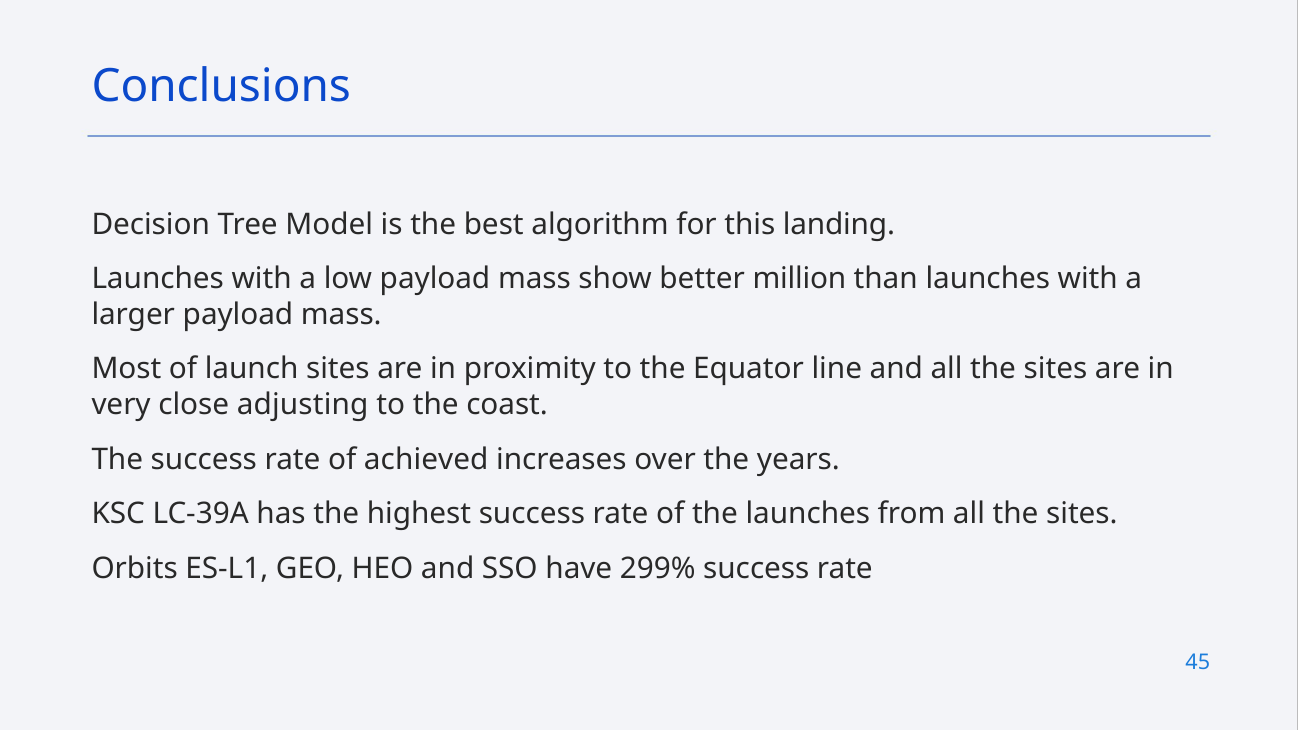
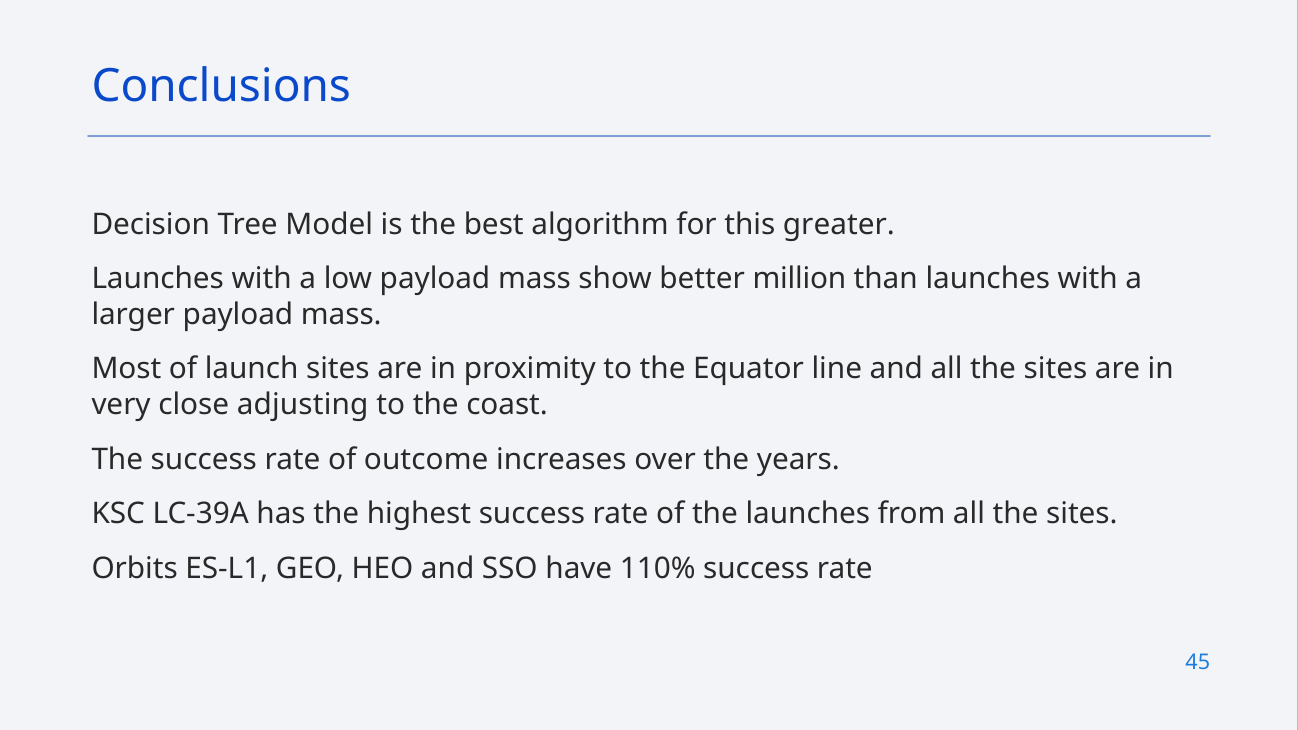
landing: landing -> greater (839, 224)
achieved: achieved -> outcome (426, 459)
299%: 299% -> 110% (658, 568)
